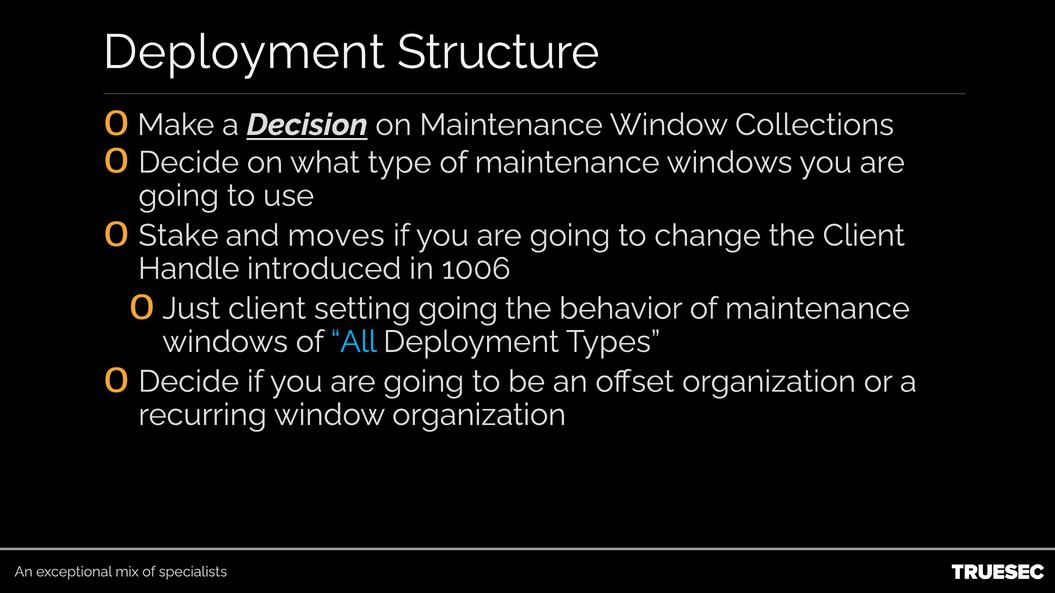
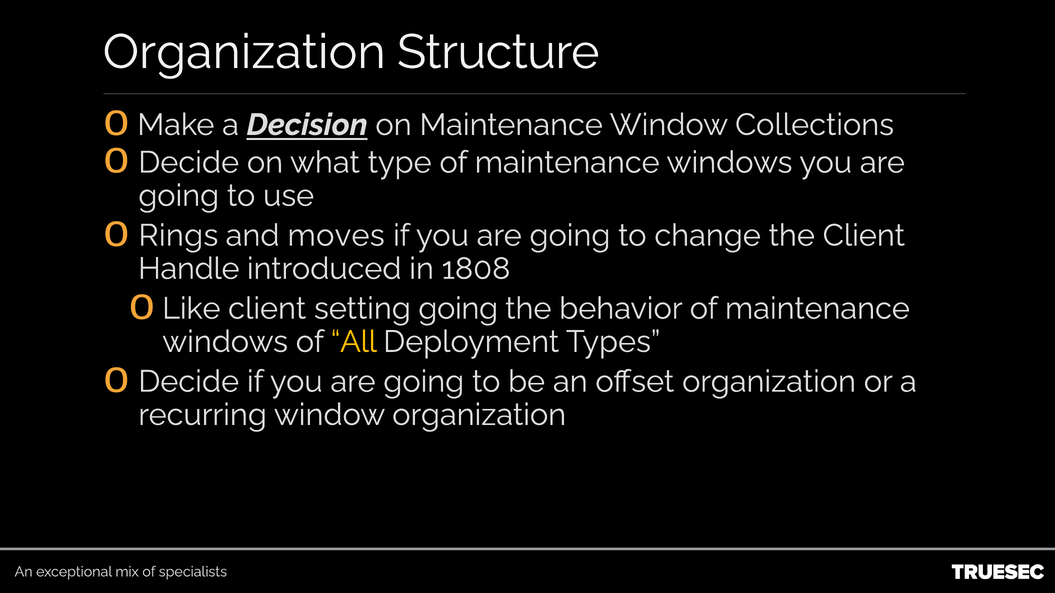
Deployment: Deployment -> Organization (244, 52)
Stake: Stake -> Rings (178, 236)
1006: 1006 -> 1808 (476, 269)
Just: Just -> Like (191, 309)
All colour: light blue -> yellow (354, 342)
